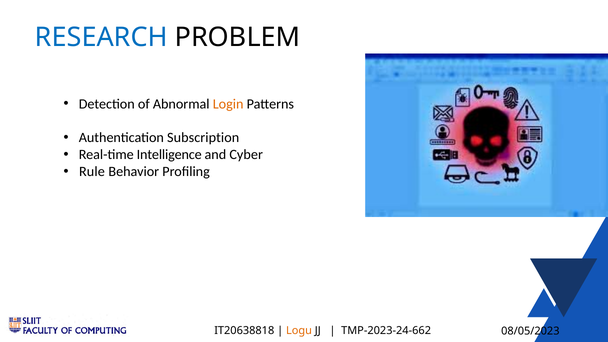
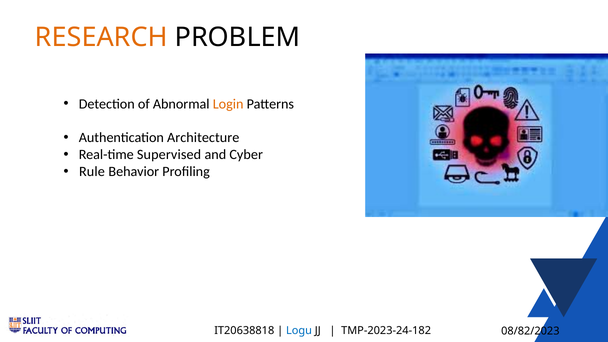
RESEARCH colour: blue -> orange (101, 37)
Subscription: Subscription -> Architecture (203, 138)
Intelligence: Intelligence -> Supervised (169, 155)
Logu colour: orange -> blue (299, 331)
TMP-2023-24-662: TMP-2023-24-662 -> TMP-2023-24-182 (386, 331)
08/05/2023: 08/05/2023 -> 08/82/2023 (530, 331)
